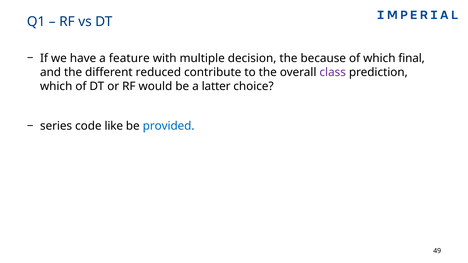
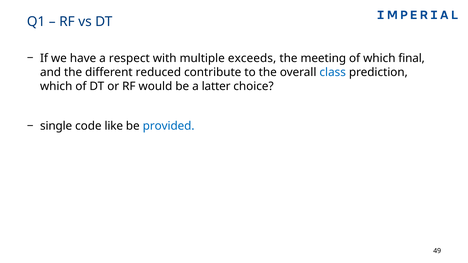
feature: feature -> respect (129, 58)
decision: decision -> exceeds (252, 58)
because: because -> meeting (323, 58)
class colour: purple -> blue (333, 72)
series: series -> single (56, 126)
